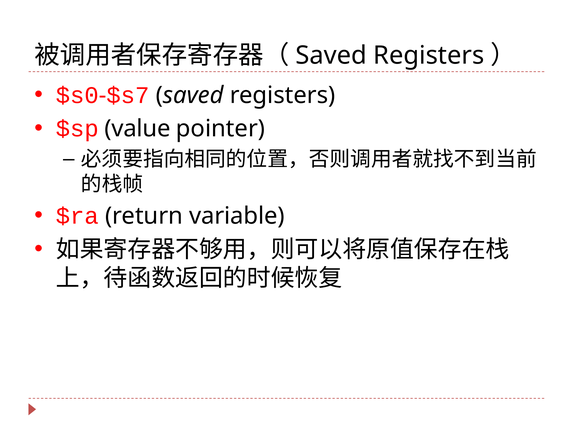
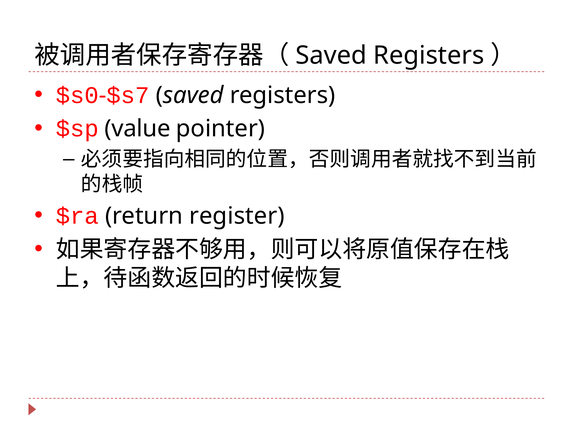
variable: variable -> register (237, 216)
